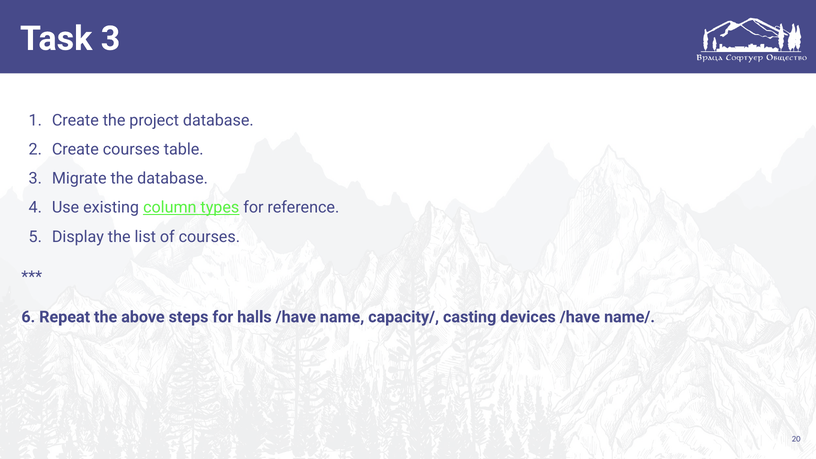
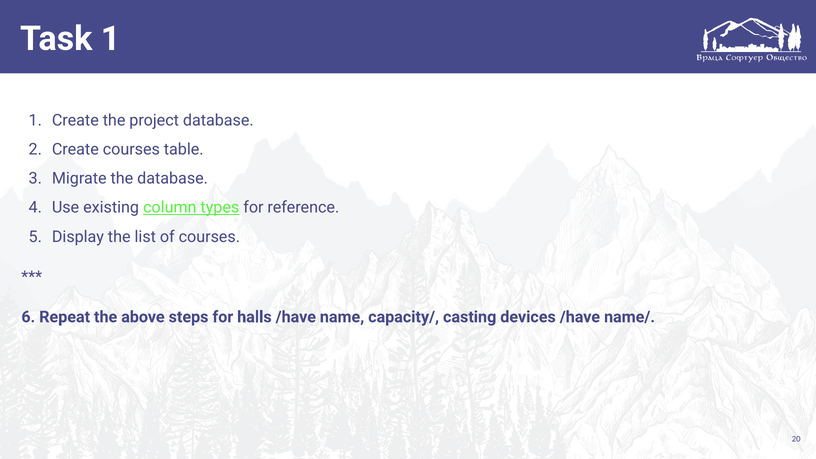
Task 3: 3 -> 1 (110, 39)
